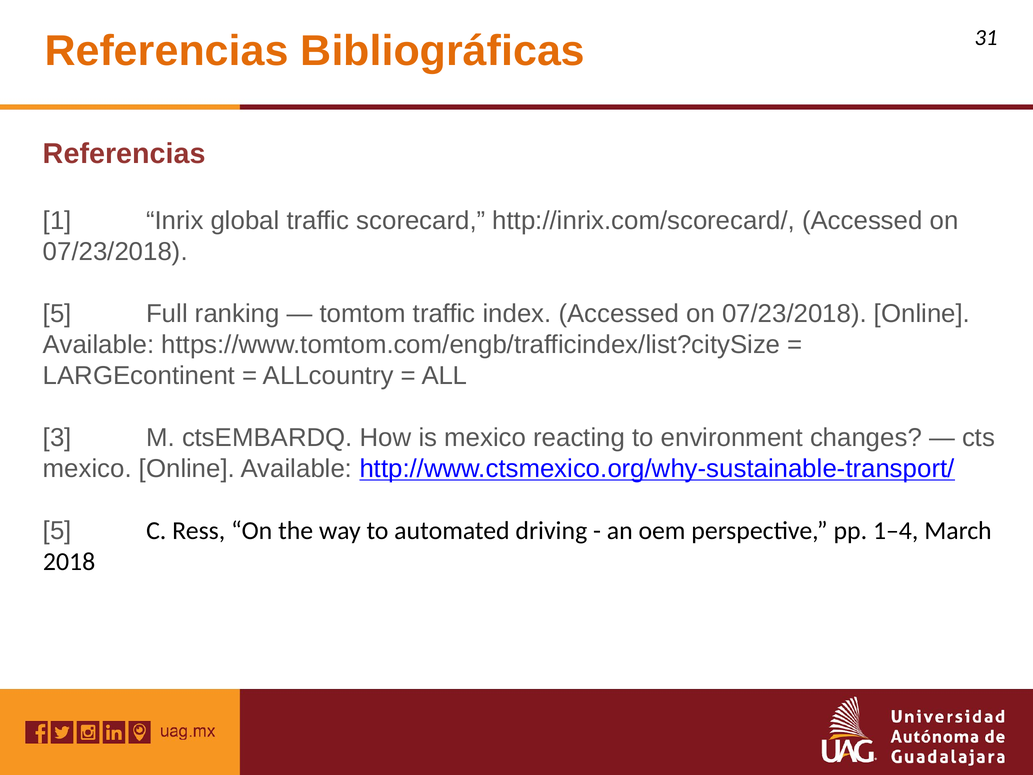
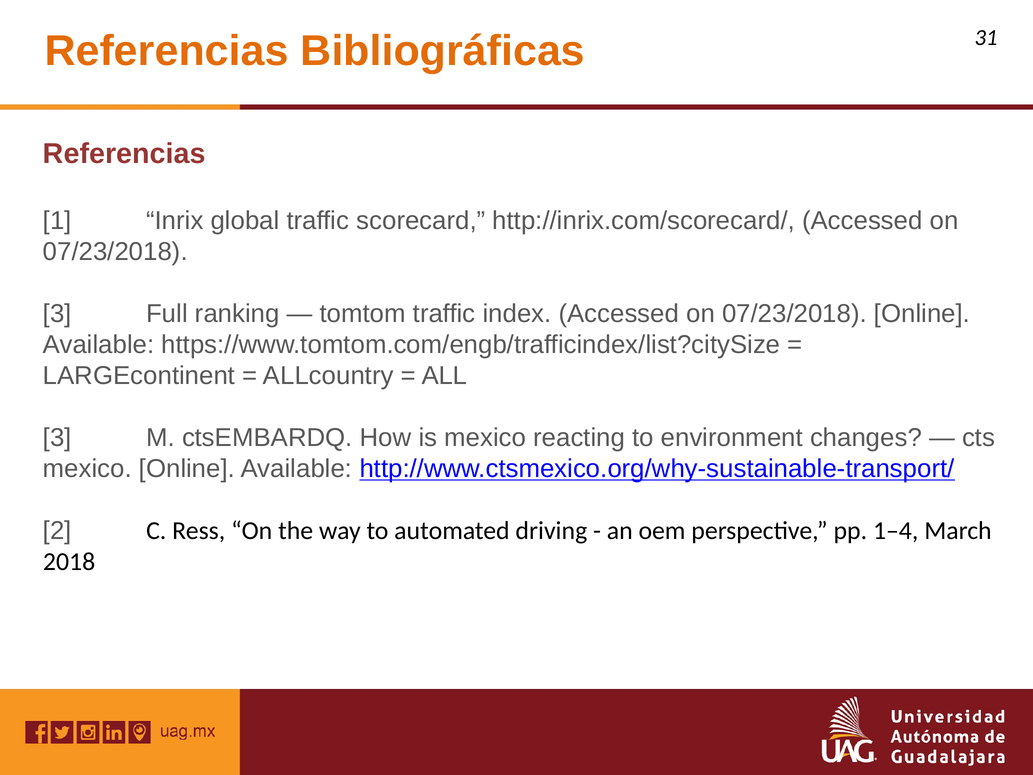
5: 5 -> 3 (57, 313)
5: 5 -> 2 (57, 530)
